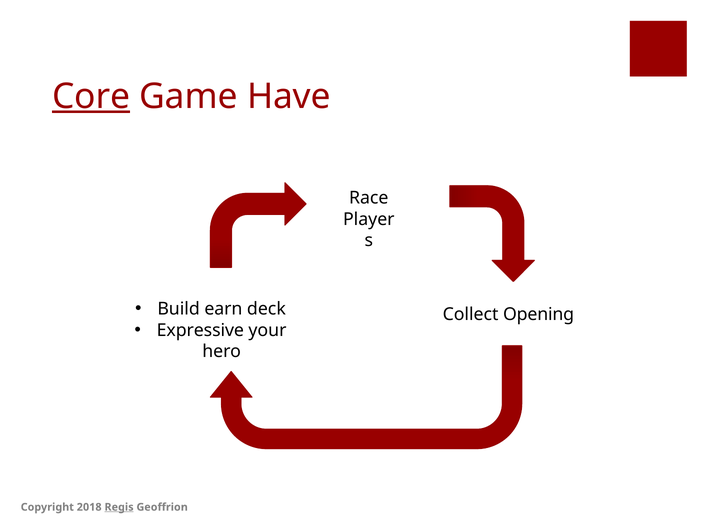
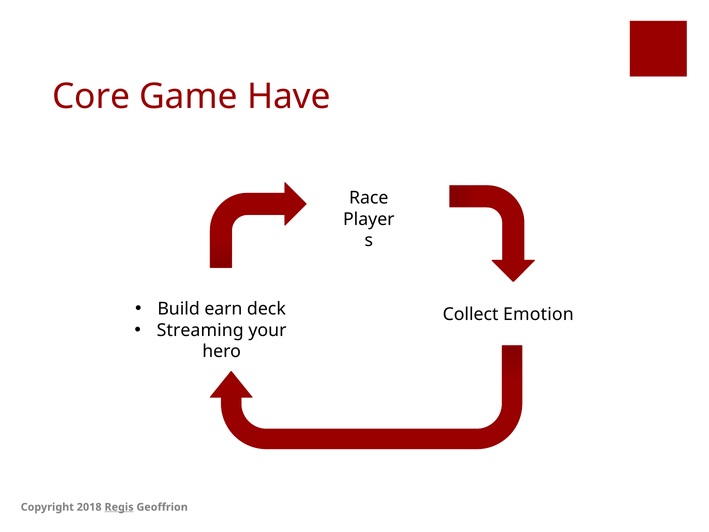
Core underline: present -> none (91, 96)
Opening: Opening -> Emotion (538, 314)
Expressive: Expressive -> Streaming (200, 330)
